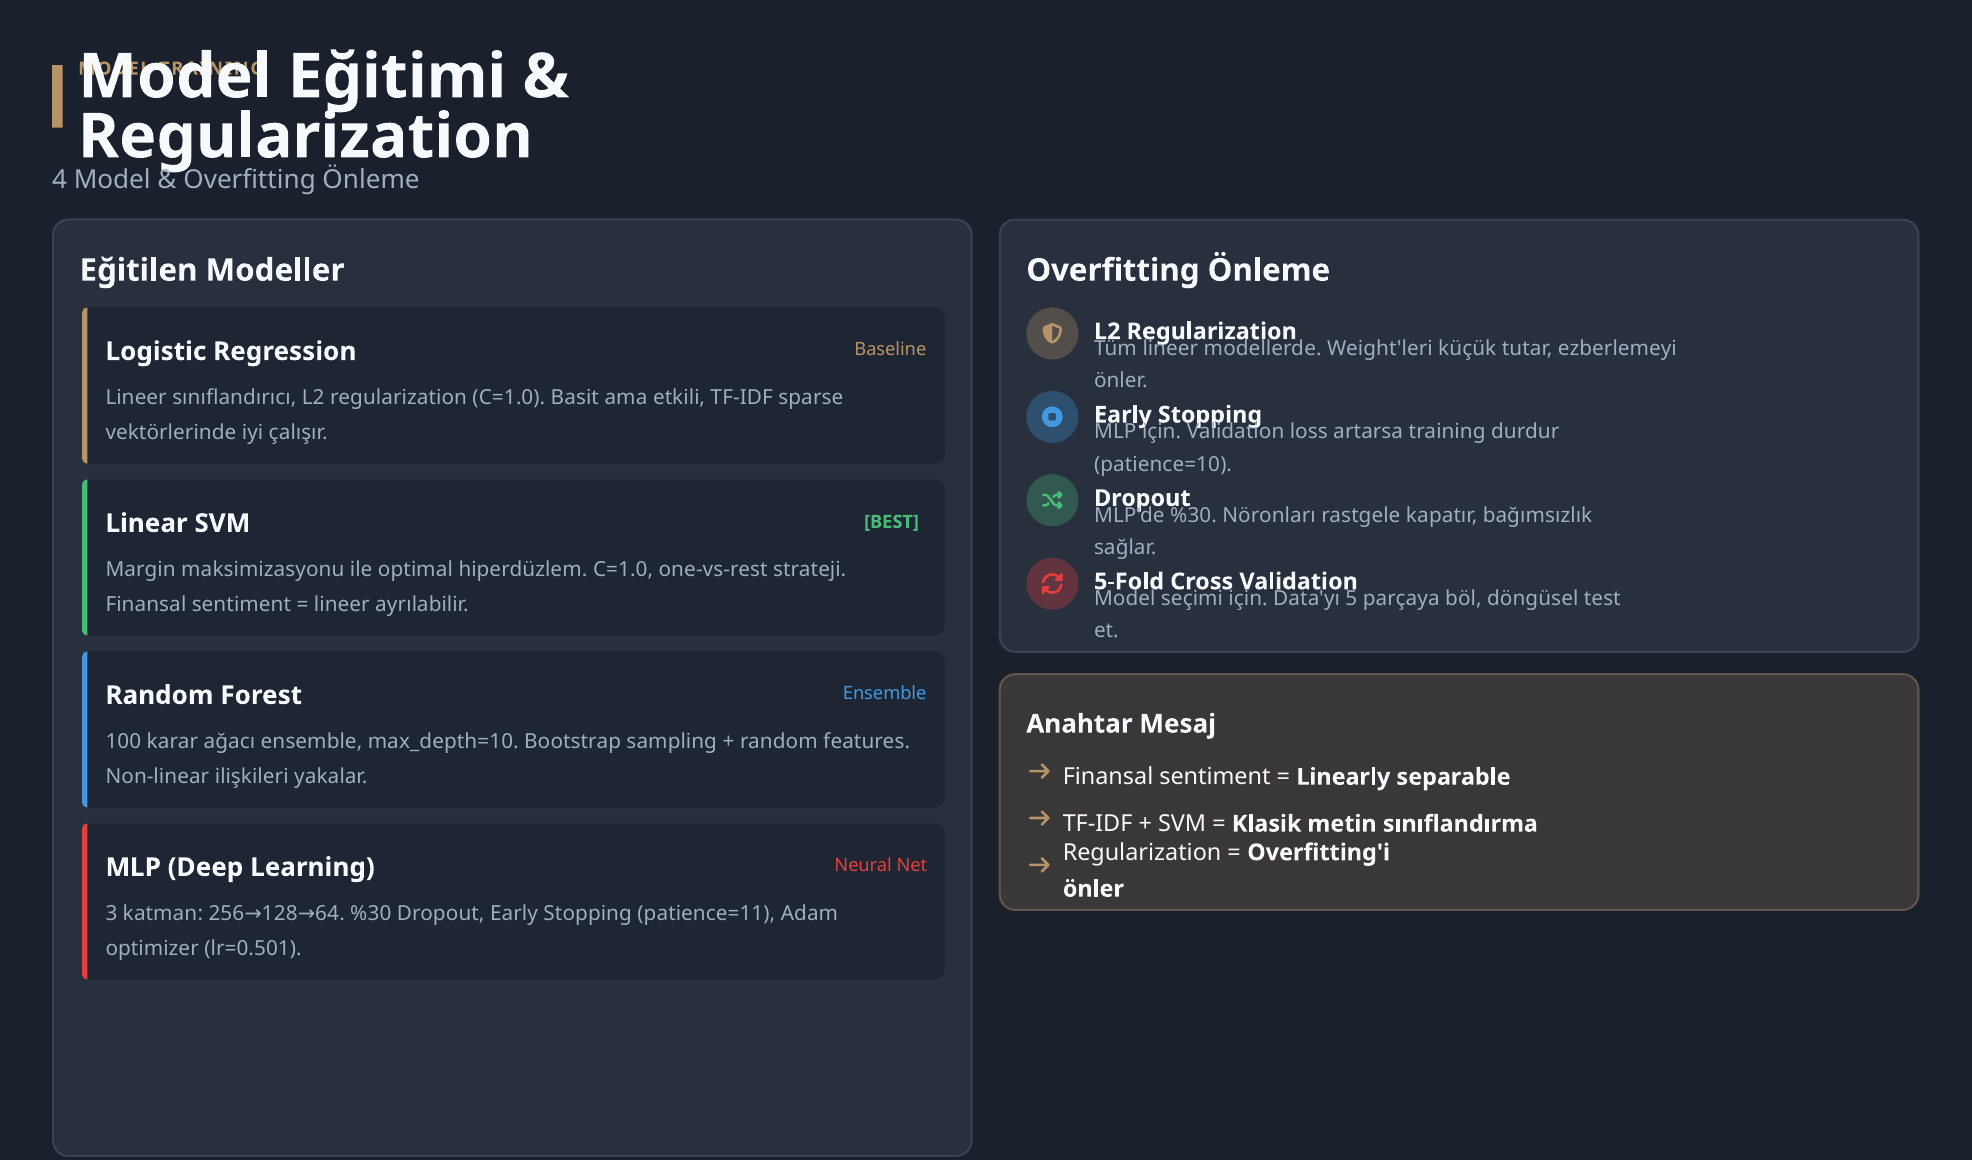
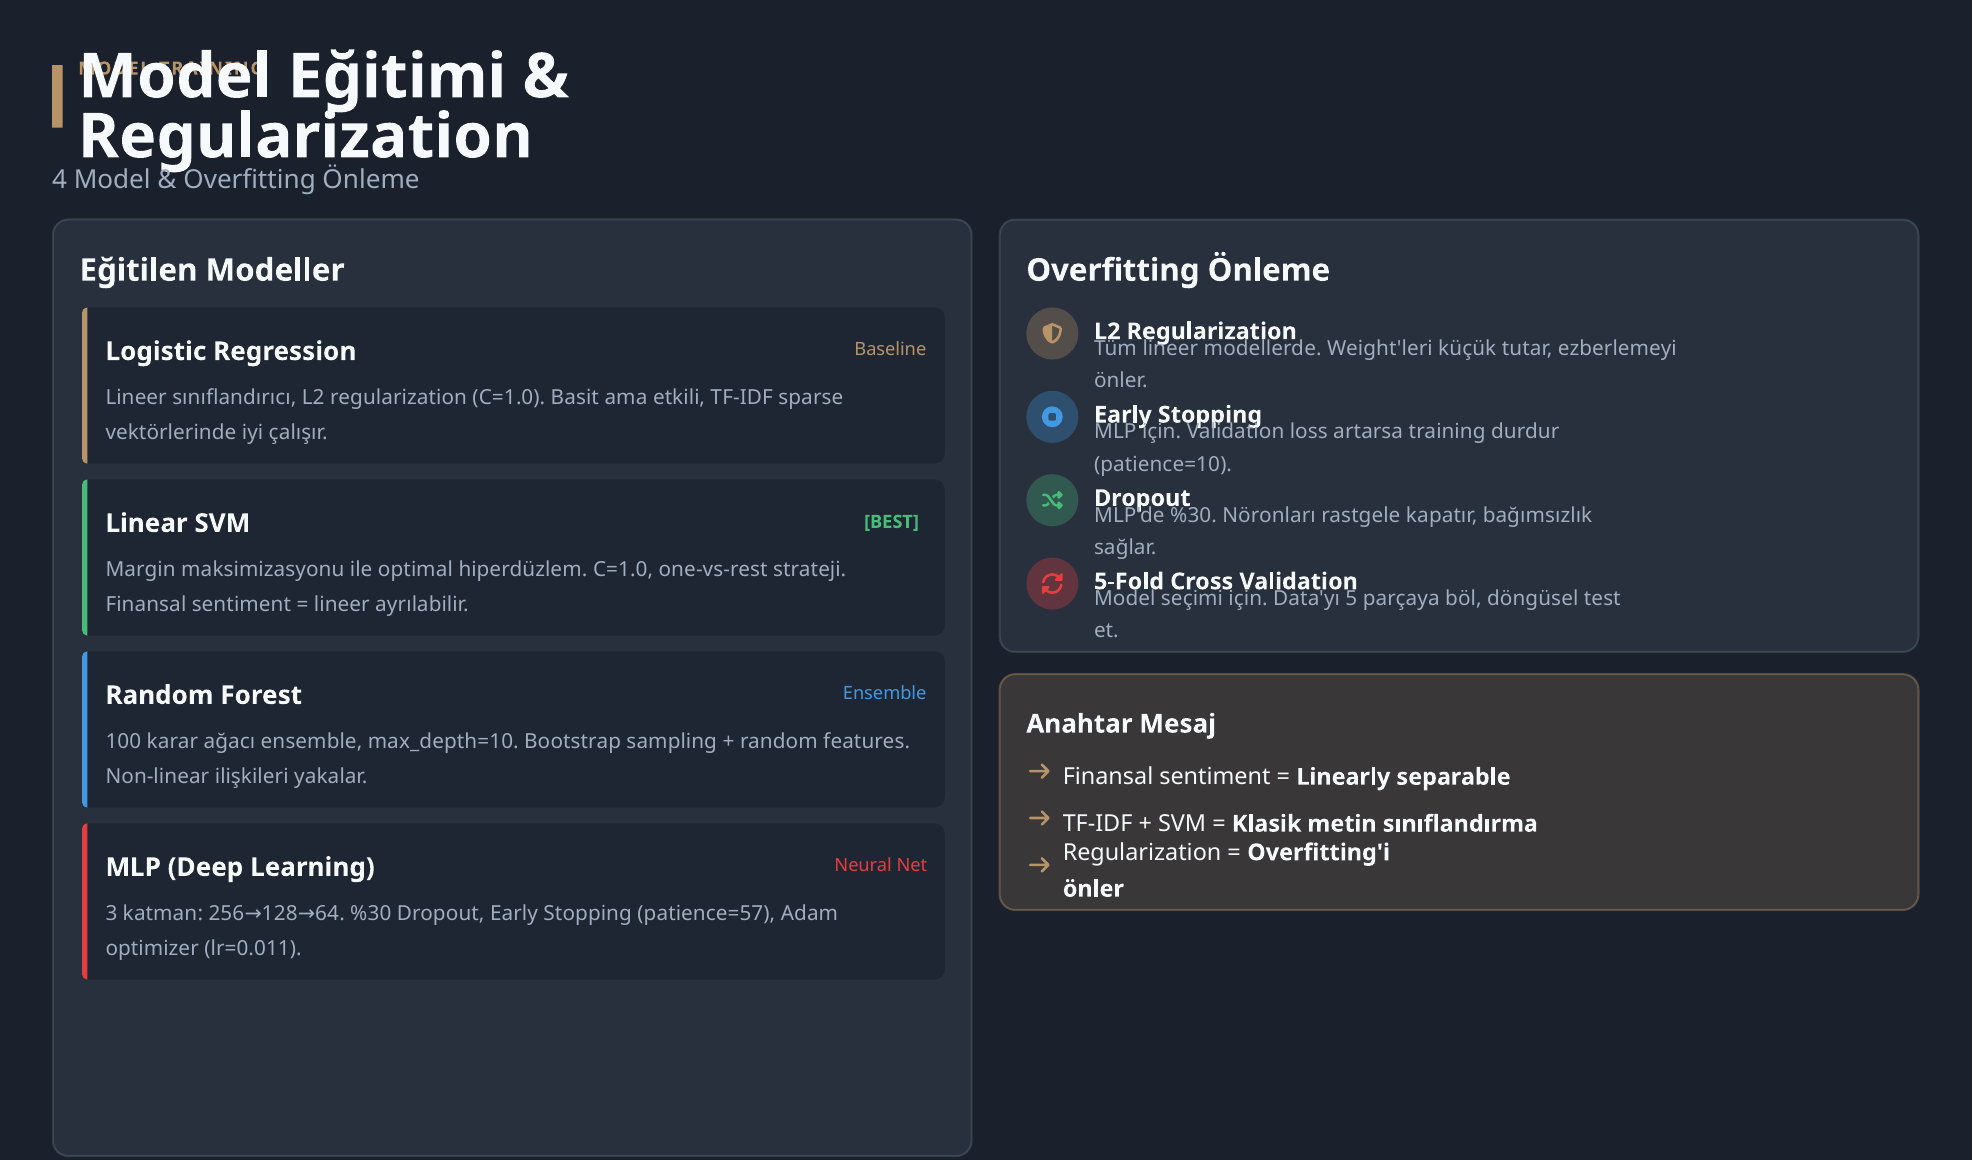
patience=11: patience=11 -> patience=57 (706, 914)
lr=0.501: lr=0.501 -> lr=0.011 (253, 949)
